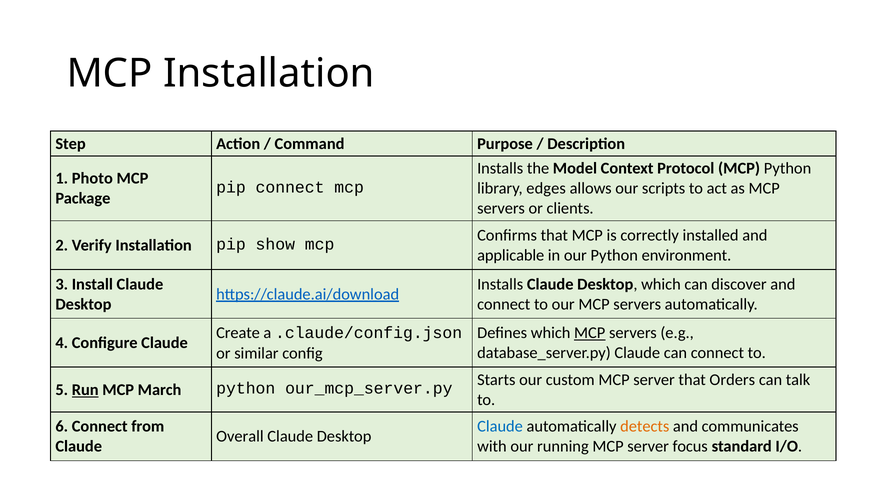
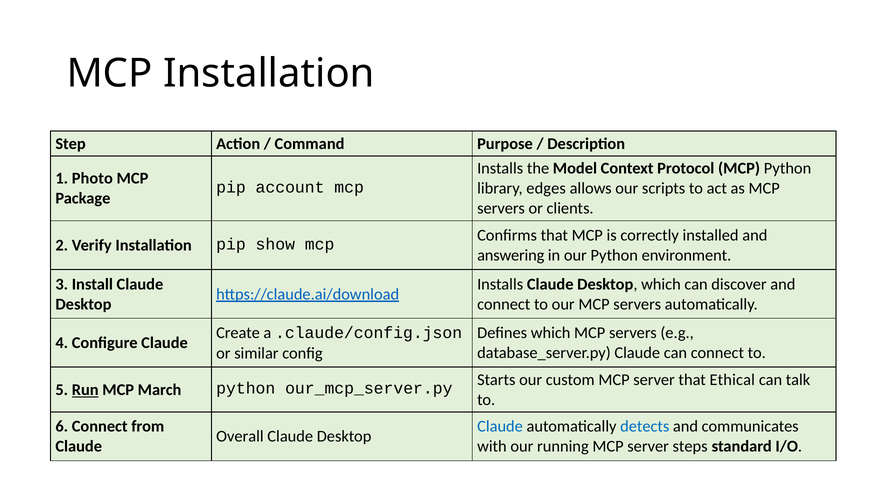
pip connect: connect -> account (290, 187)
applicable: applicable -> answering (511, 255)
MCP underline: present -> none (590, 333)
Orders: Orders -> Ethical (732, 380)
detects colour: orange -> blue (645, 427)
focus: focus -> steps (690, 447)
